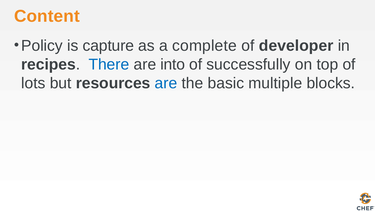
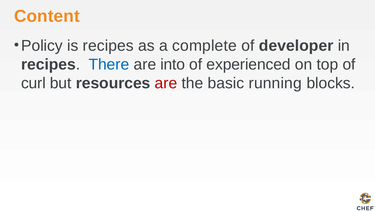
is capture: capture -> recipes (108, 46)
successfully: successfully -> experienced (249, 64)
lots: lots -> curl (33, 83)
are colour: blue -> red (166, 83)
multiple: multiple -> running (275, 83)
